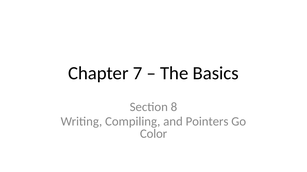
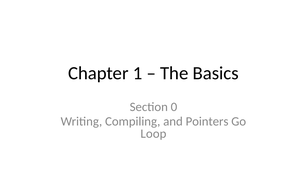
7: 7 -> 1 (138, 73)
8: 8 -> 0 (174, 107)
Color: Color -> Loop (153, 134)
